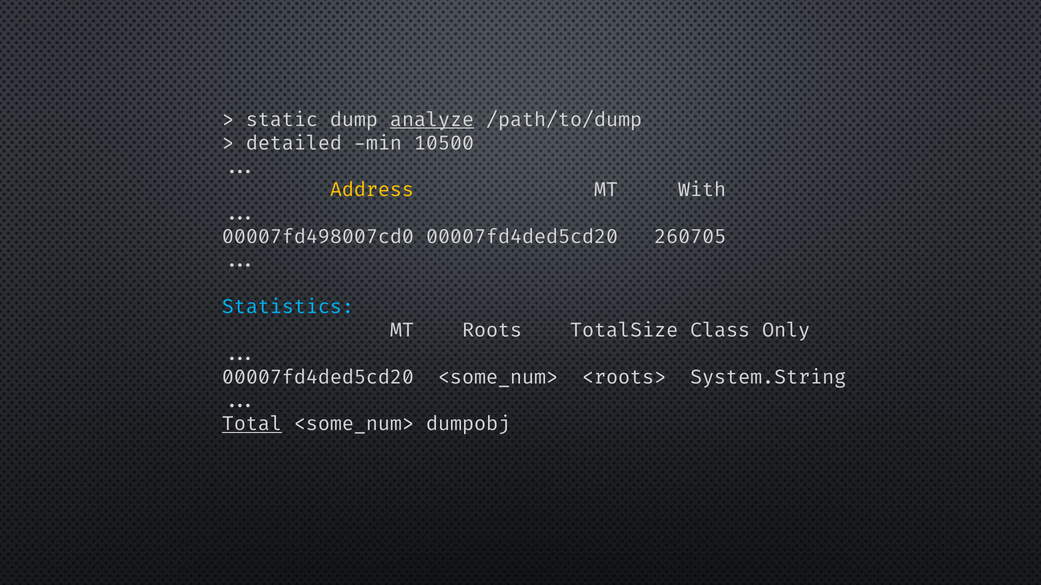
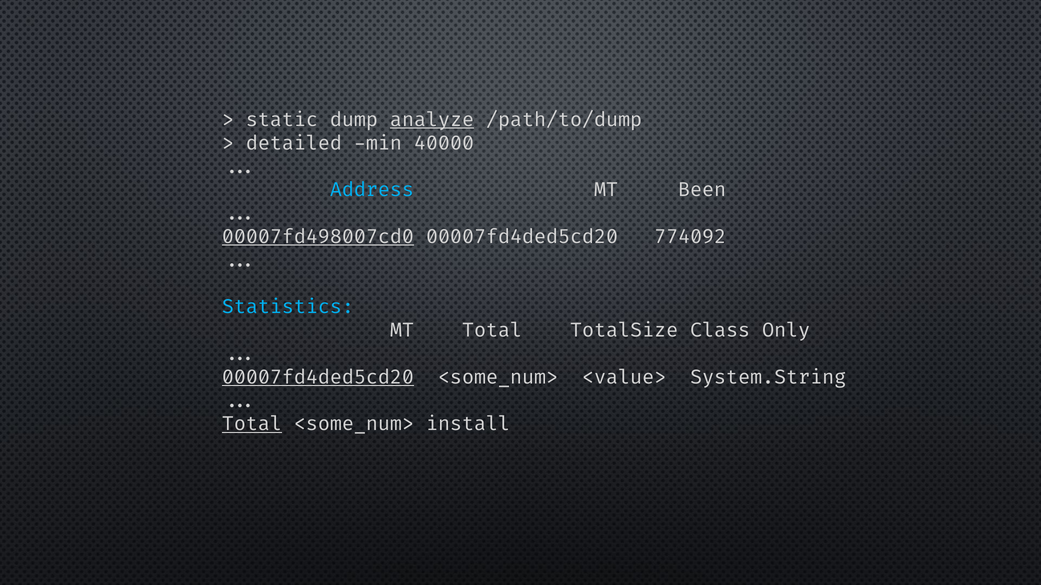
10500: 10500 -> 40000 (444, 143)
Address colour: yellow -> light blue (372, 190)
With: With -> Been (702, 190)
00007fd498007cd0 underline: none -> present (318, 237)
260705: 260705 -> 774092 (690, 237)
MT Roots: Roots -> Total (492, 331)
00007fd4ded5cd20 underline: none -> present (318, 378)
<roots>: <roots> -> <value> (624, 378)
dumpobj: dumpobj -> install (468, 424)
